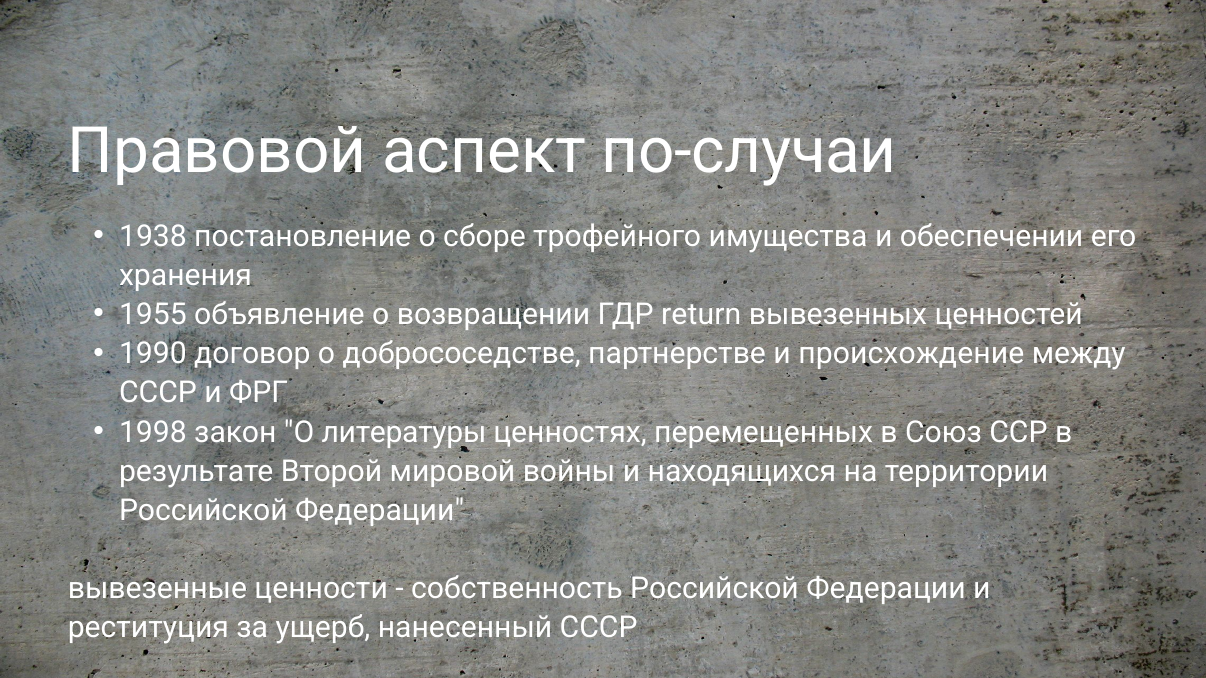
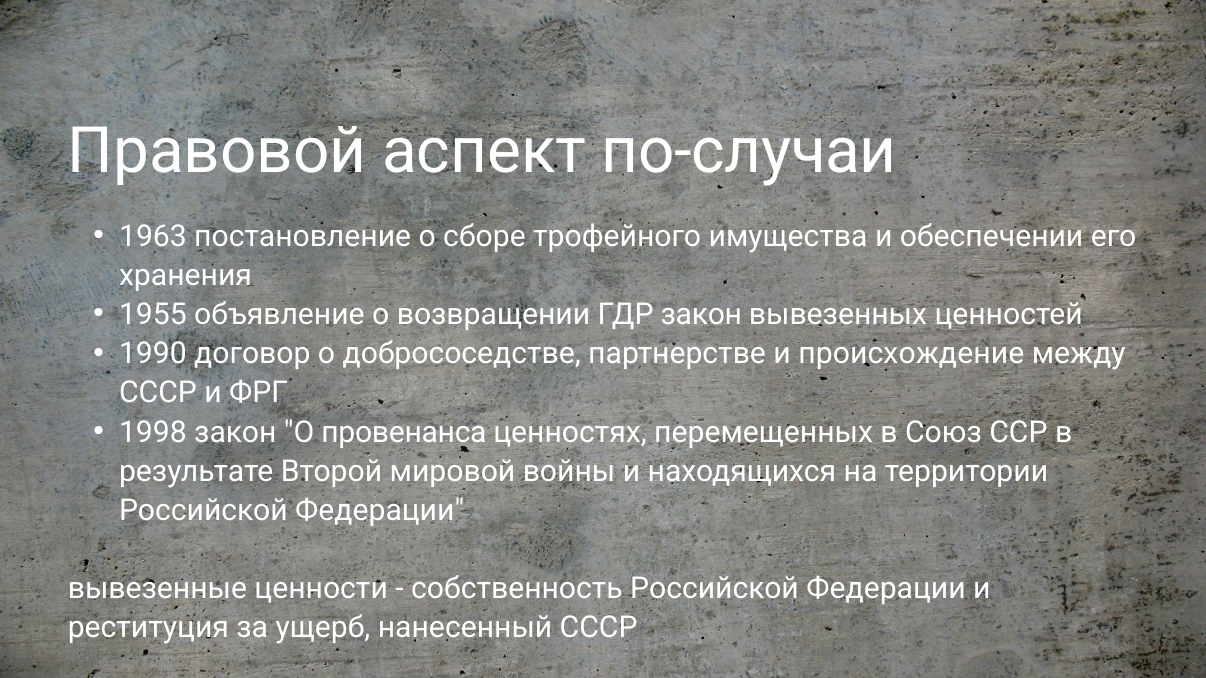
1938: 1938 -> 1963 (153, 236)
ГДР return: return -> закон (701, 315)
литературы: литературы -> провенанса (404, 432)
